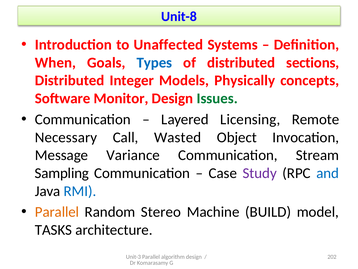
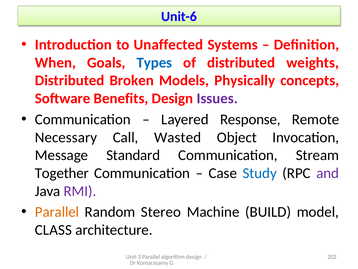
Unit-8: Unit-8 -> Unit-6 (179, 16)
sections: sections -> weights (313, 62)
Integer: Integer -> Broken (132, 80)
Monitor: Monitor -> Benefits (121, 98)
Issues colour: green -> purple (217, 98)
Licensing: Licensing -> Response (250, 119)
Variance: Variance -> Standard (133, 155)
Sampling: Sampling -> Together (62, 173)
Study colour: purple -> blue (260, 173)
and colour: blue -> purple (328, 173)
RMI colour: blue -> purple (80, 191)
TASKS: TASKS -> CLASS (53, 230)
